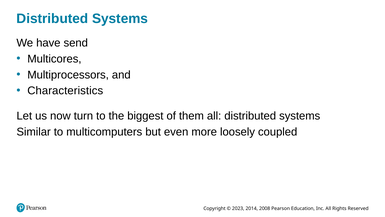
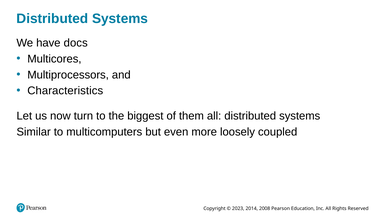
send: send -> docs (76, 43)
